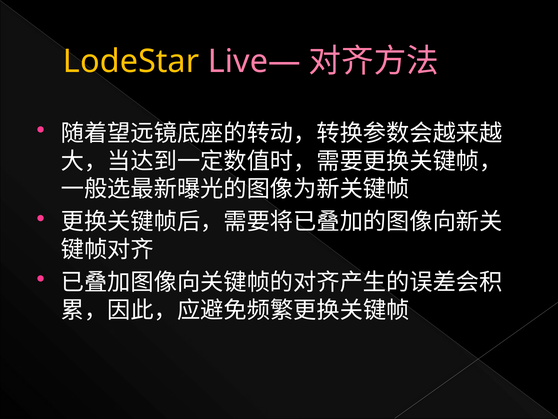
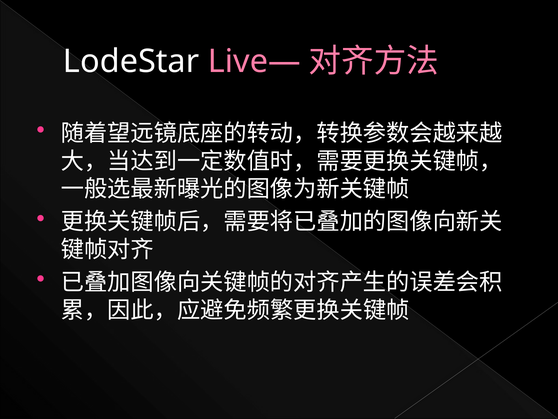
LodeStar colour: yellow -> white (131, 61)
